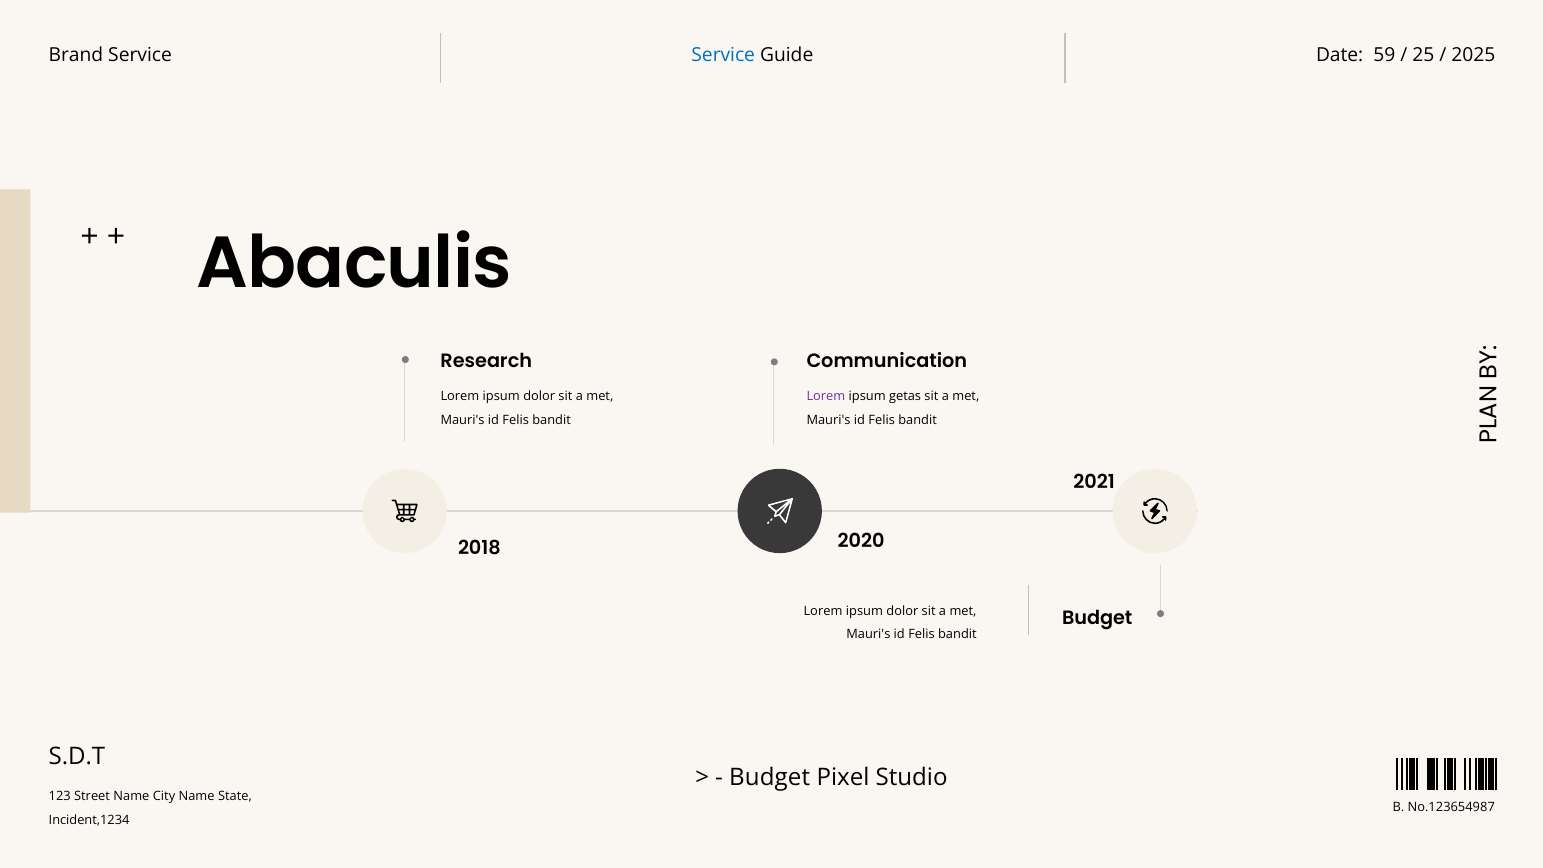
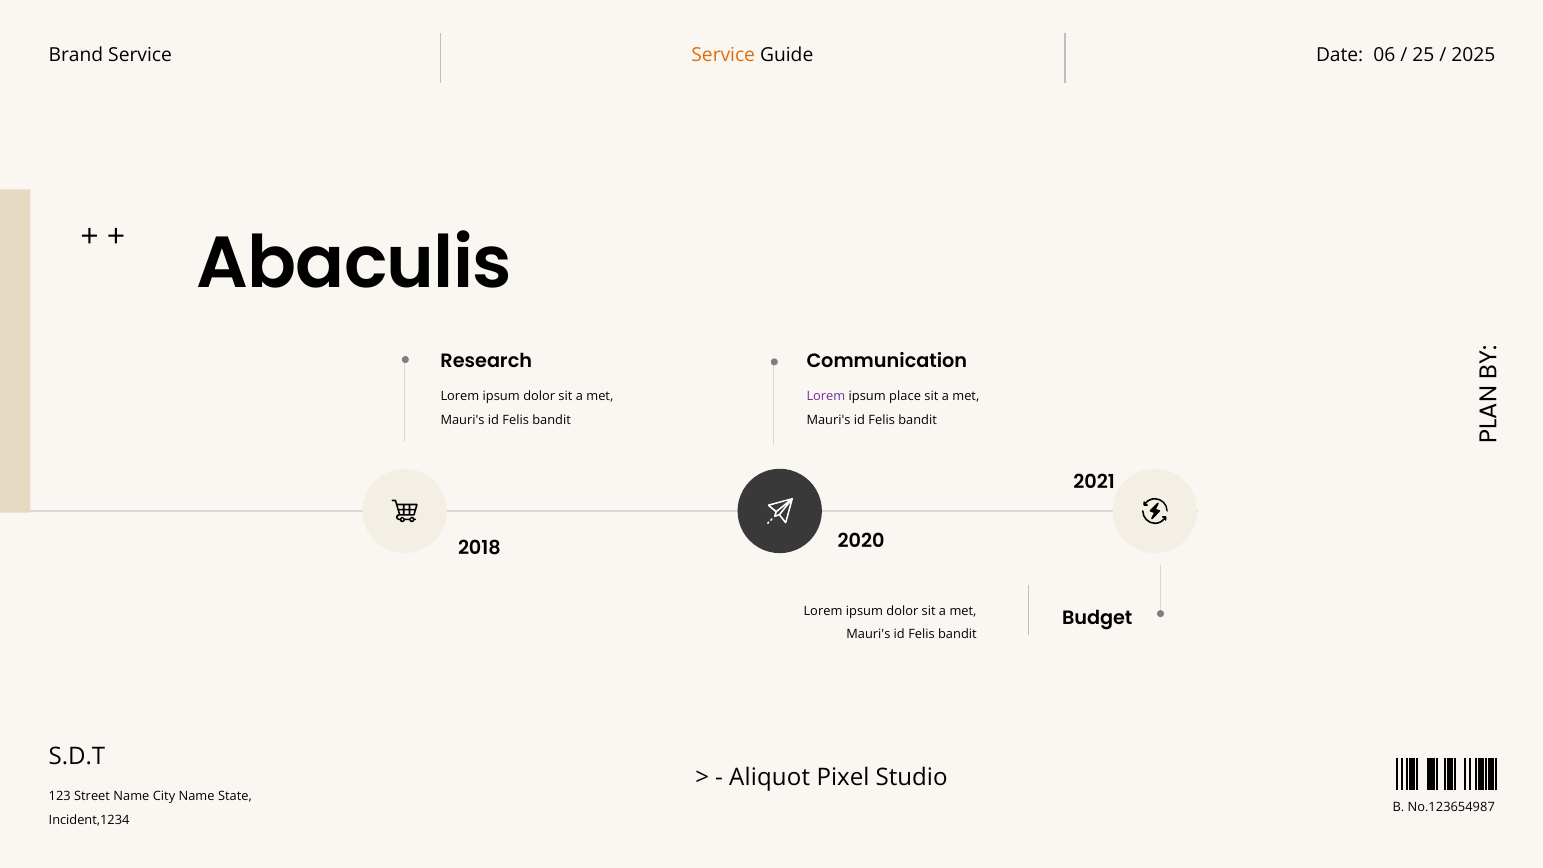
Service colour: blue -> orange (723, 55)
59: 59 -> 06 (1384, 55)
getas: getas -> place (905, 397)
Budget: Budget -> Aliquot (770, 777)
